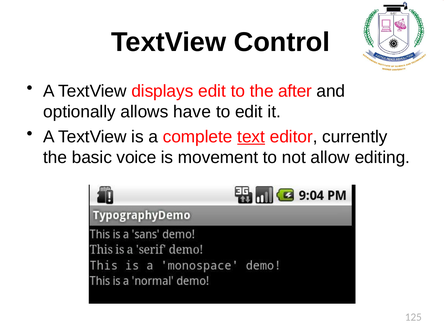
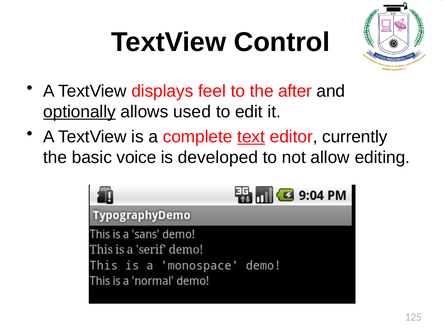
displays edit: edit -> feel (212, 91)
optionally underline: none -> present (80, 112)
have: have -> used (192, 112)
movement: movement -> developed (218, 157)
